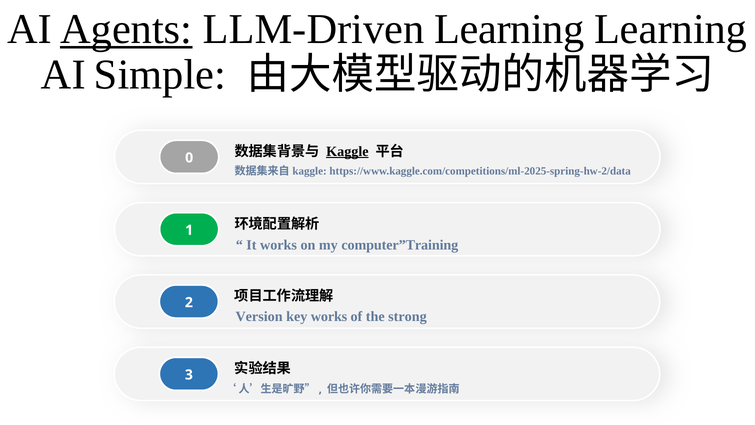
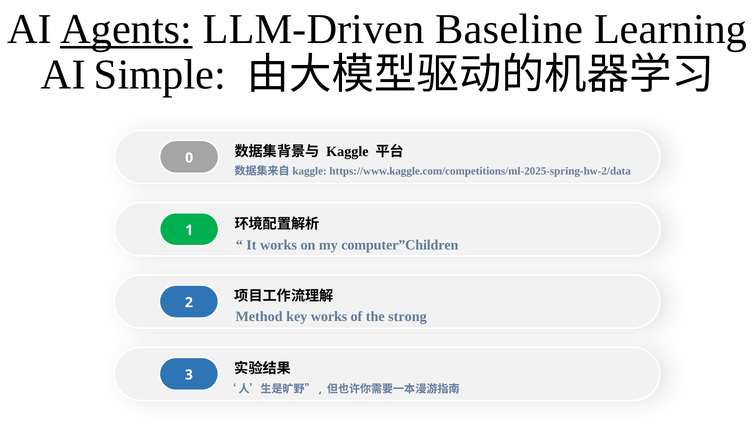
LLM-Driven Learning: Learning -> Baseline (509, 29)
Kaggle underline: present -> none (347, 151)
computer”Training: computer”Training -> computer”Children (400, 245)
Version: Version -> Method (259, 316)
